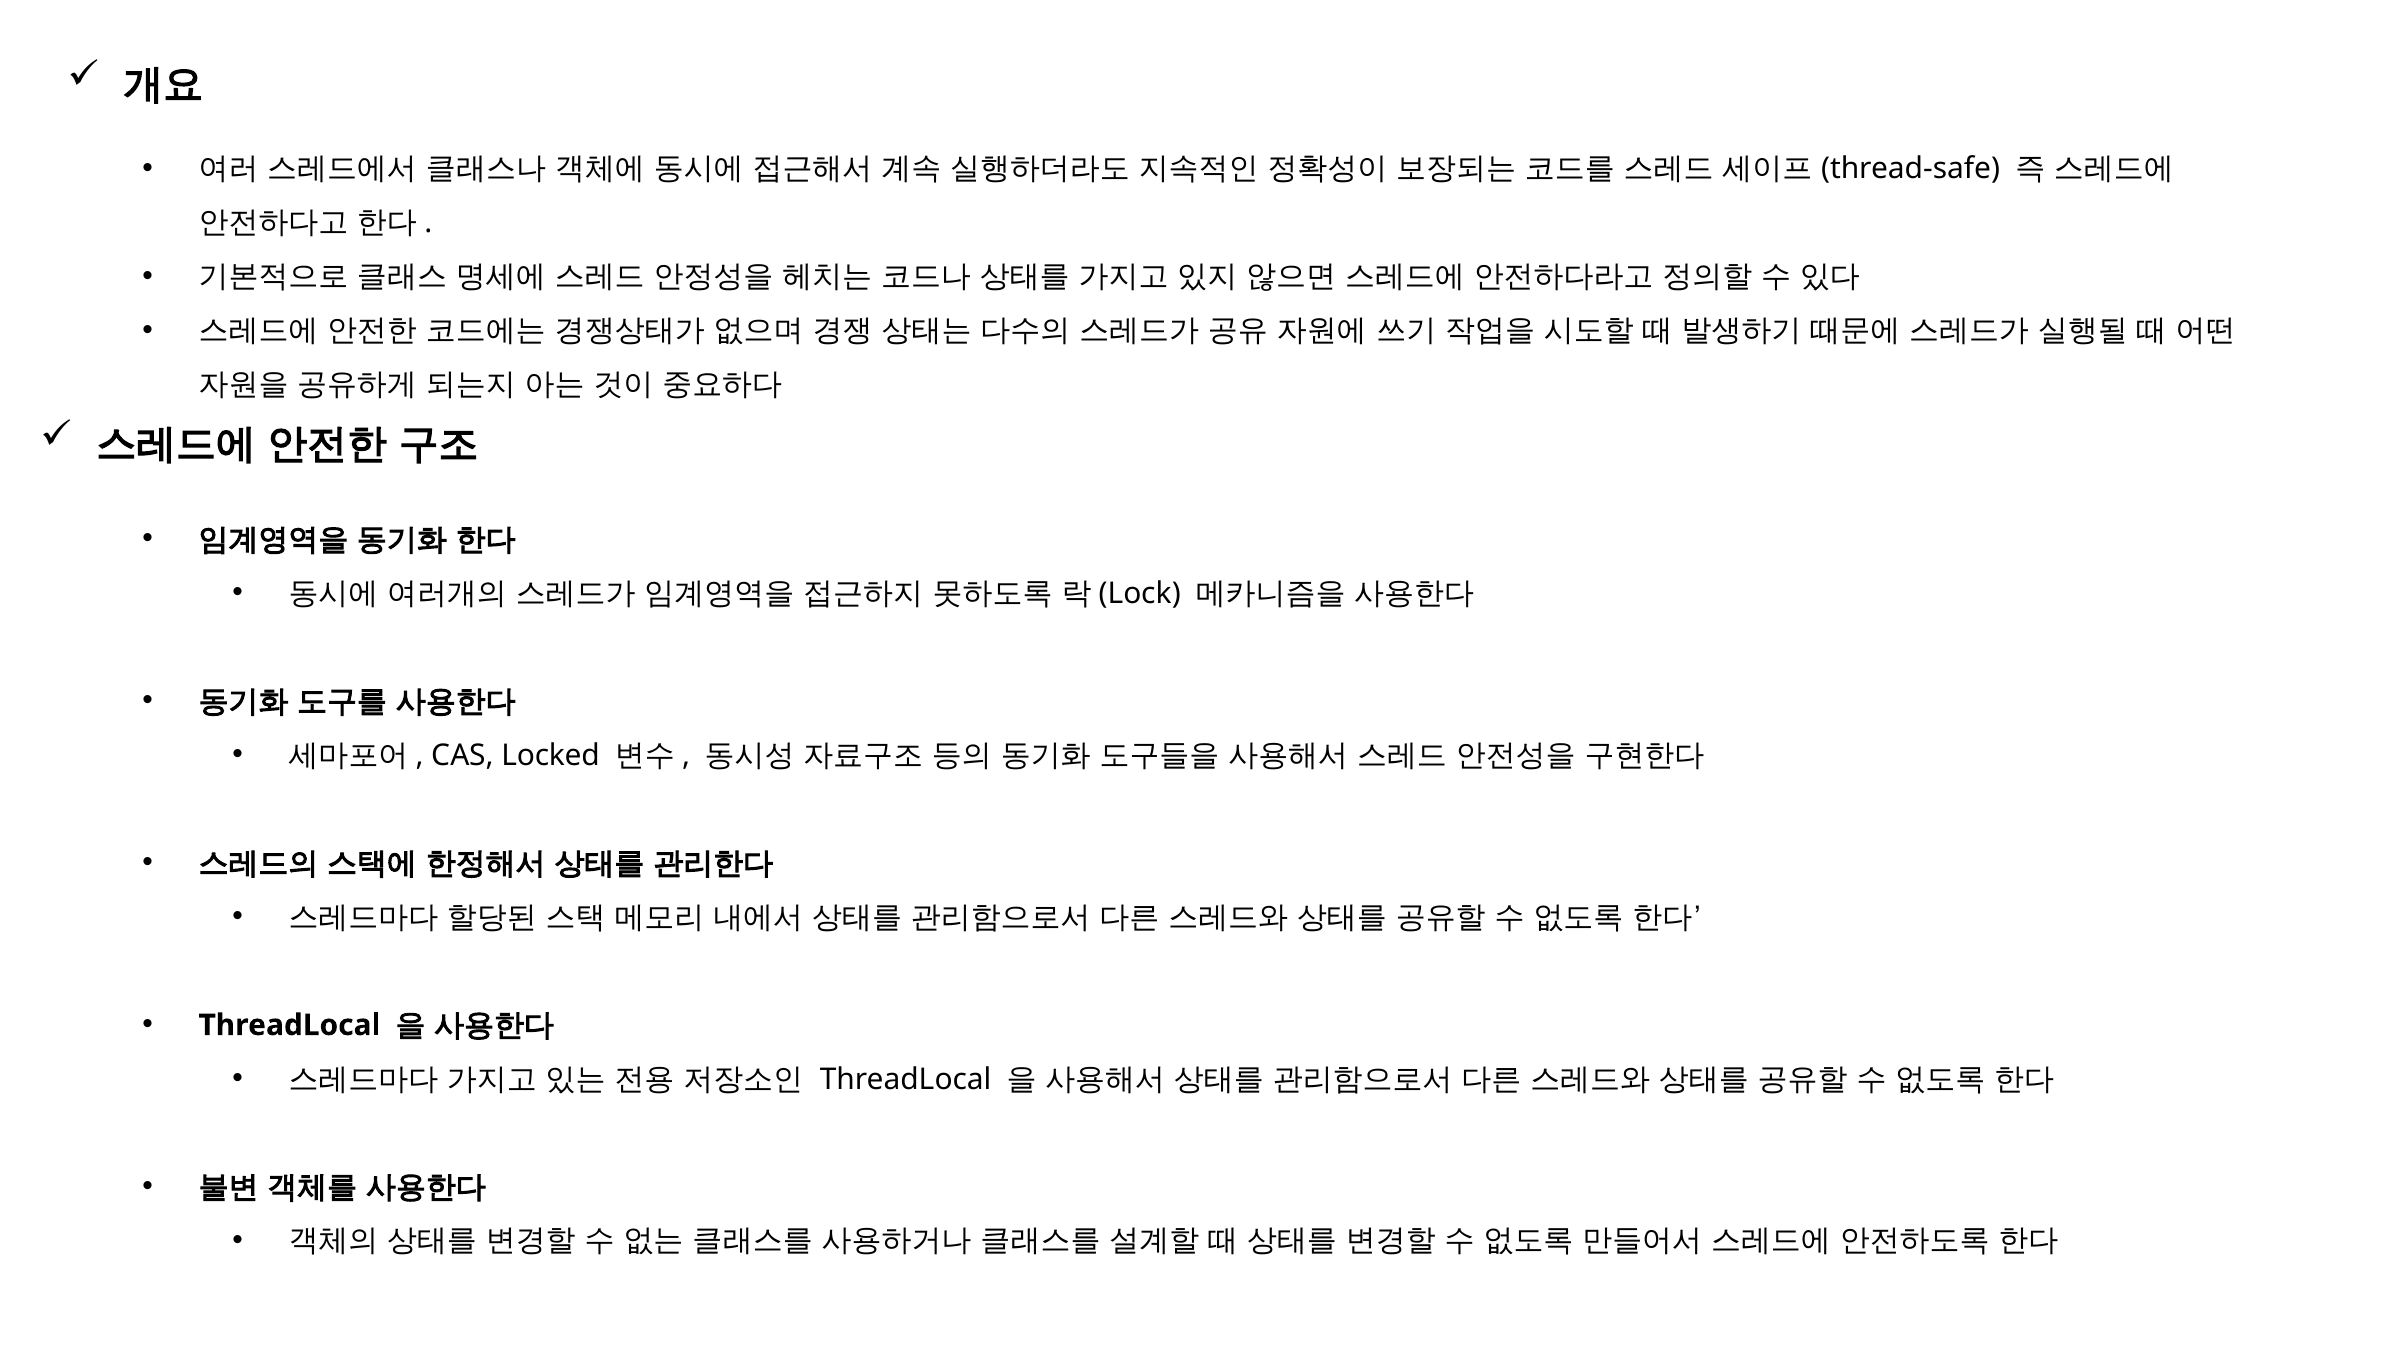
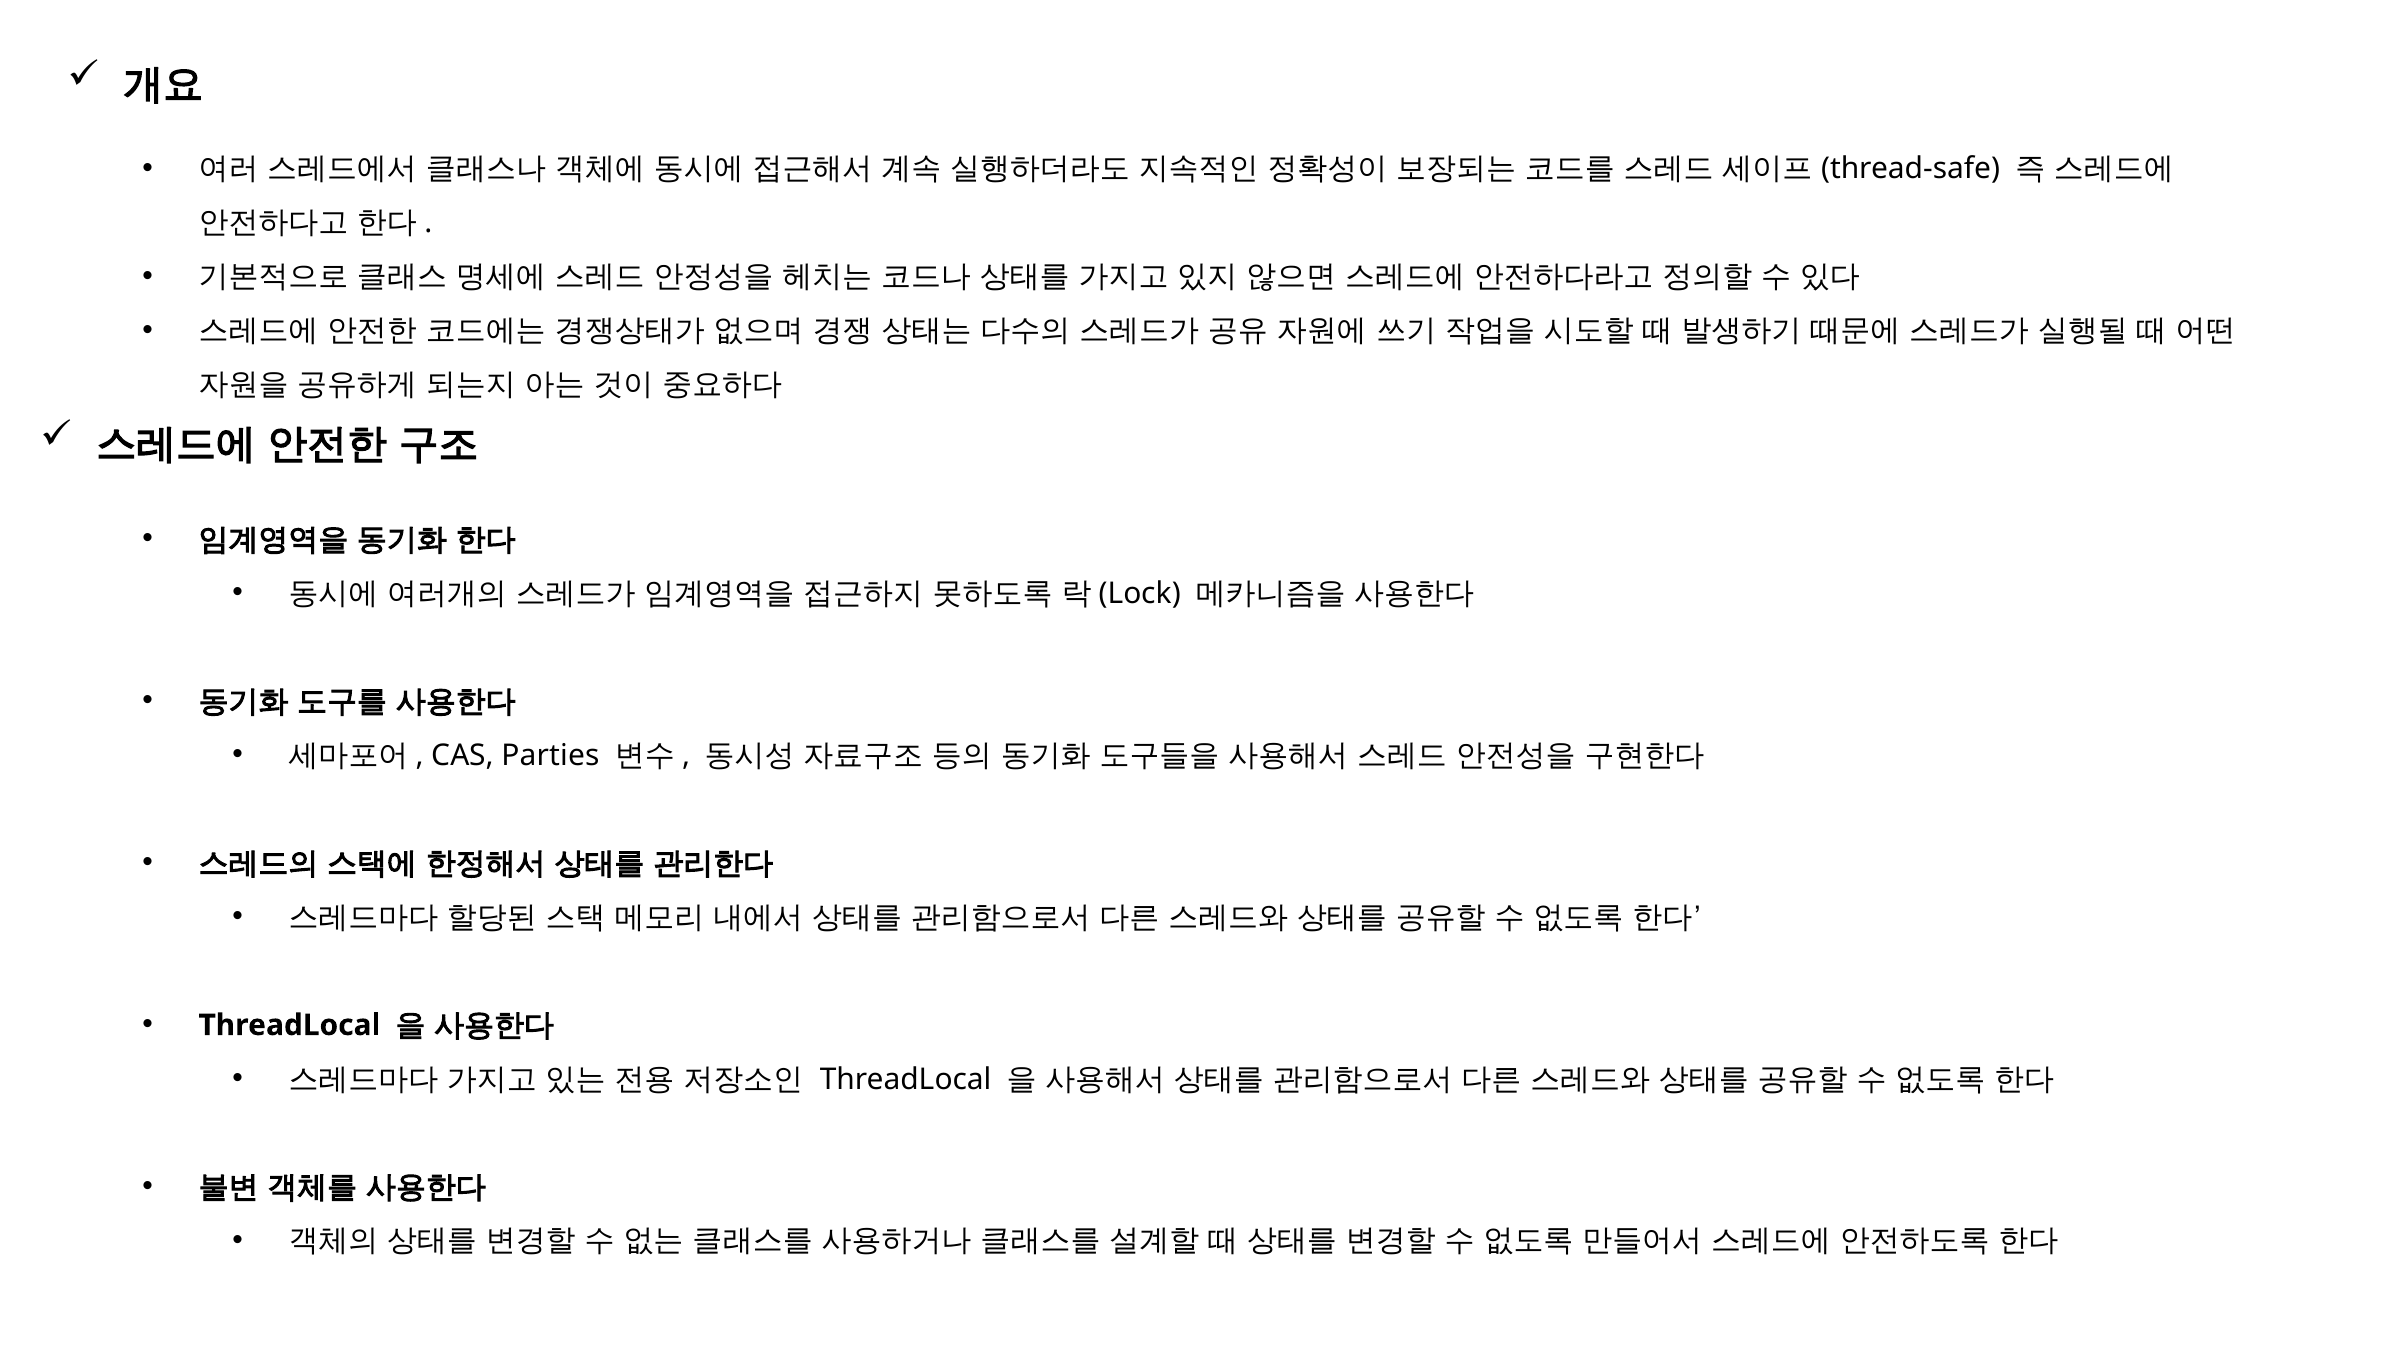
Locked: Locked -> Parties (550, 755)
